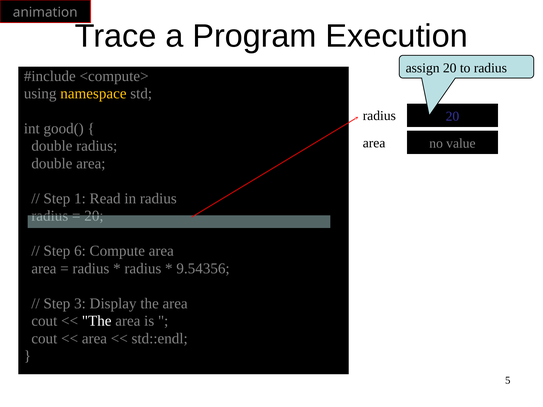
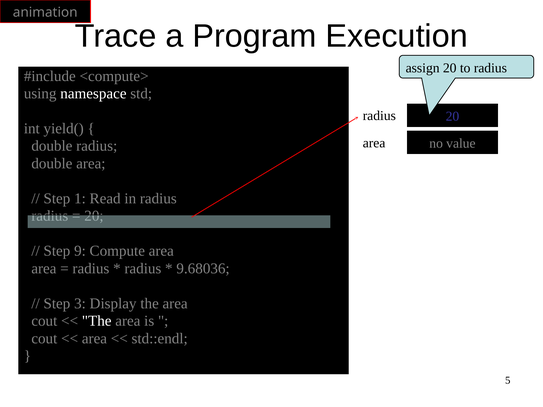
namespace colour: yellow -> white (93, 94)
good(: good( -> yield( (64, 129)
6: 6 -> 9 (80, 251)
9.54356: 9.54356 -> 9.68036 (203, 269)
